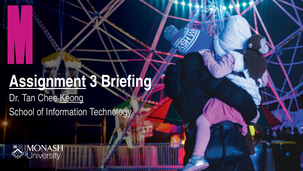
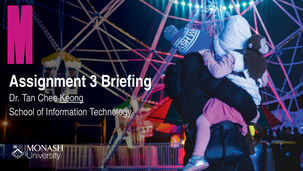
Assignment underline: present -> none (48, 81)
